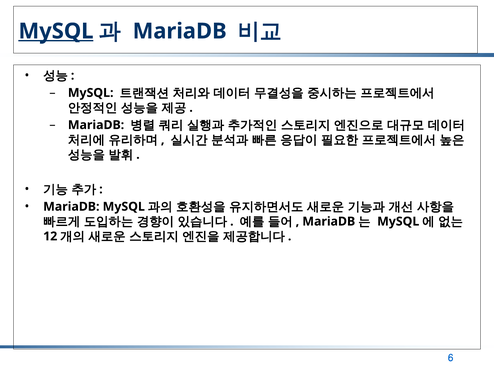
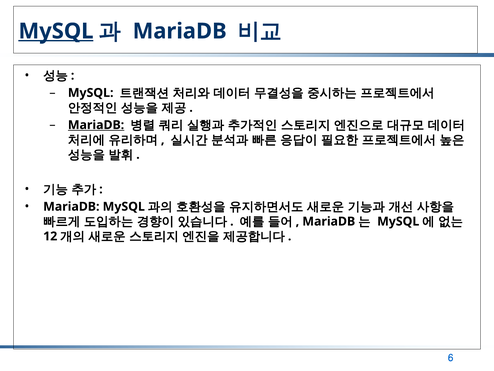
MariaDB underline: none -> present (96, 125)
